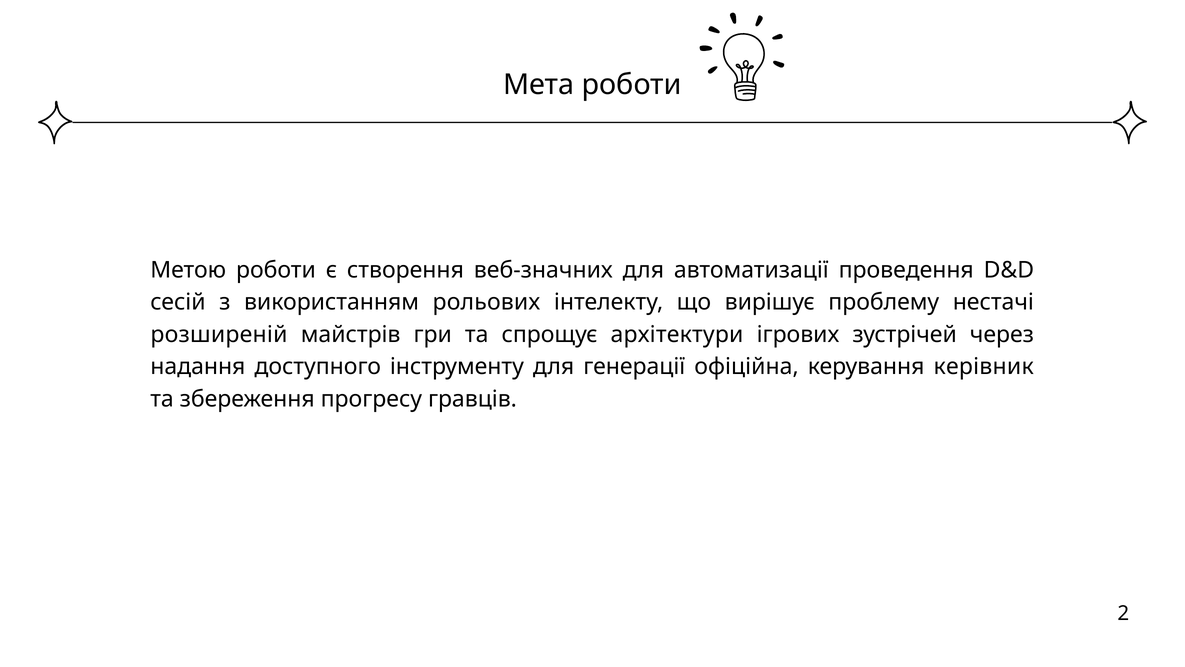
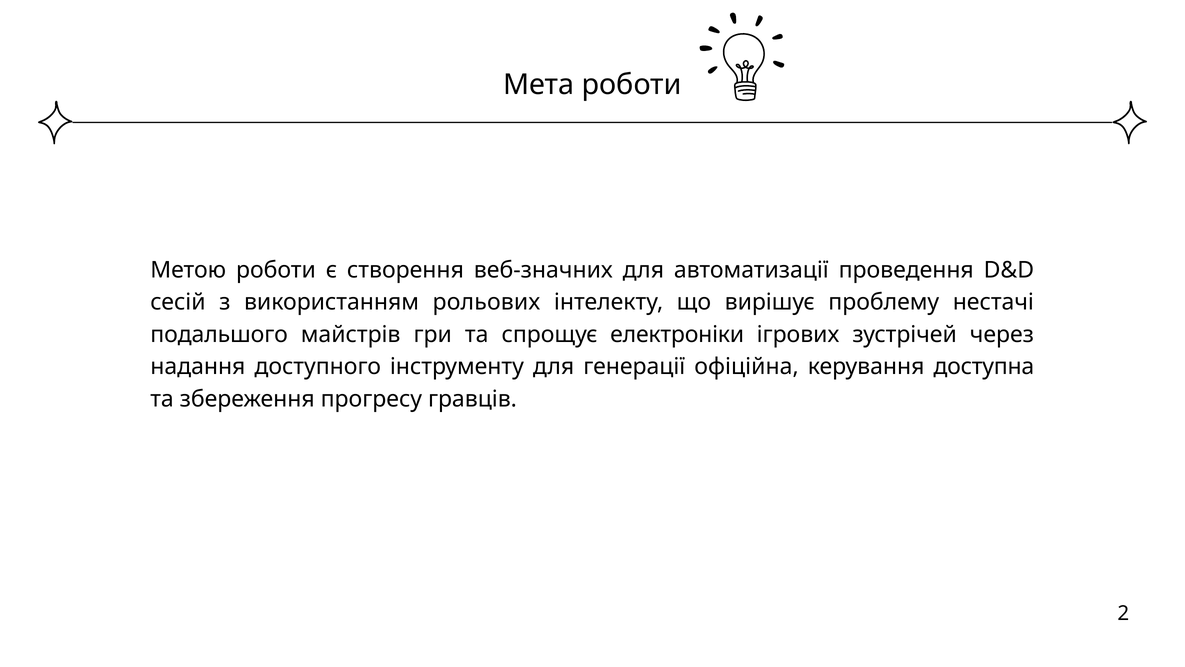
розширеній: розширеній -> подальшого (219, 334)
архітектури: архітектури -> електроніки (677, 334)
керівник: керівник -> доступна (984, 367)
